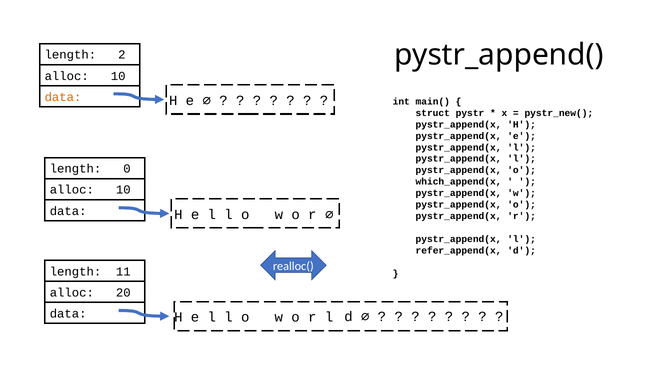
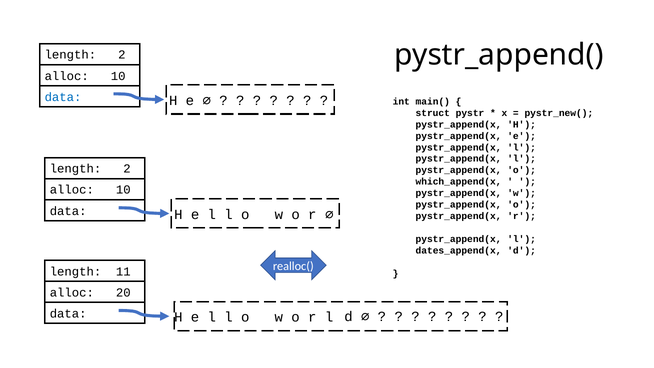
data colour: orange -> blue (63, 97)
0: 0 -> 2 (127, 169)
refer_append(x: refer_append(x -> dates_append(x (459, 250)
